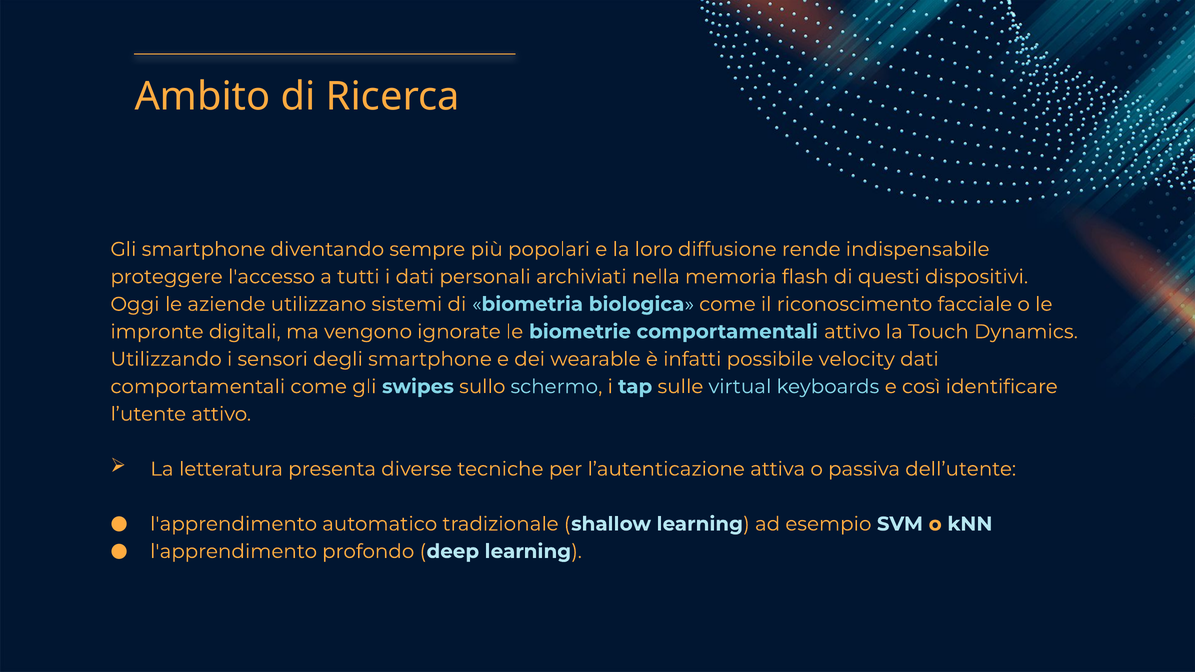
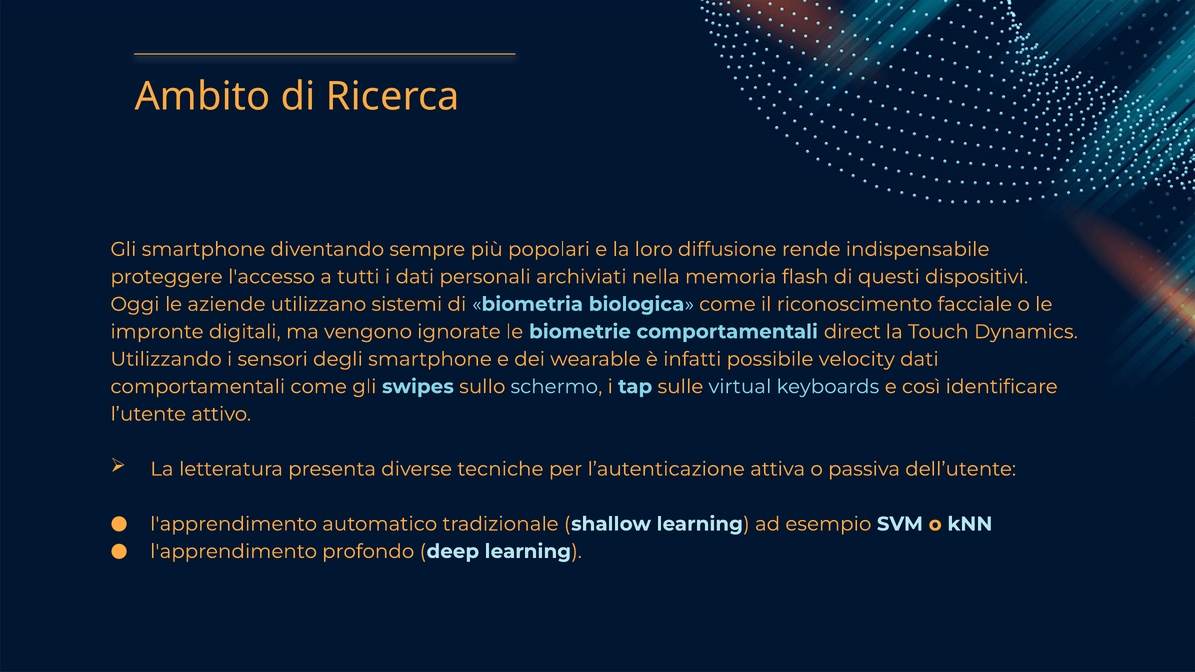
comportamentali attivo: attivo -> direct (852, 332)
